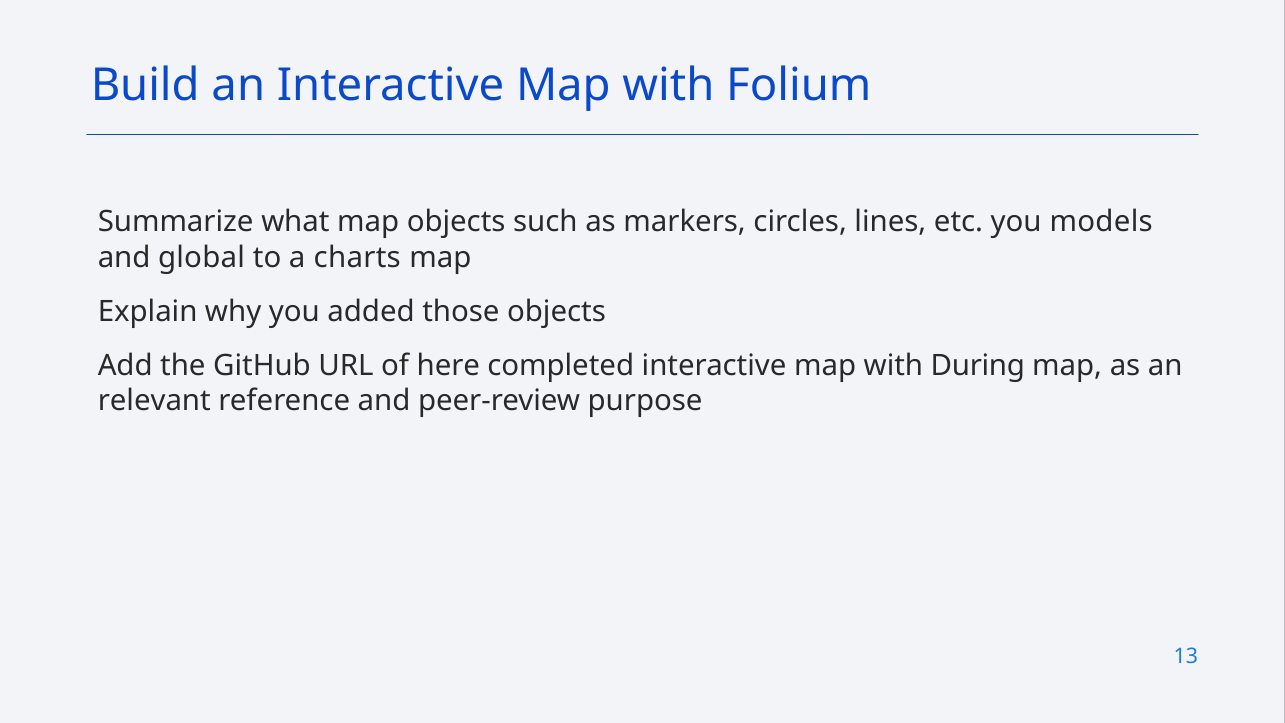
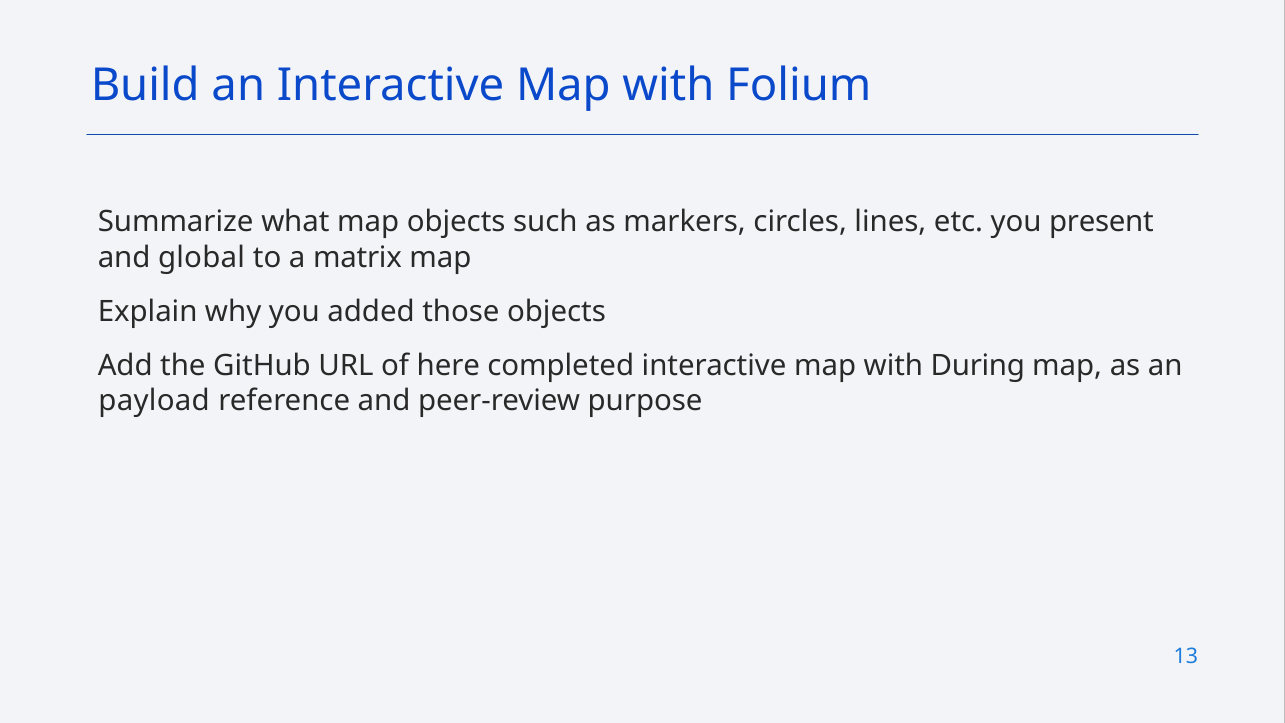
models: models -> present (1101, 222)
charts: charts -> matrix (357, 257)
relevant: relevant -> payload (154, 401)
